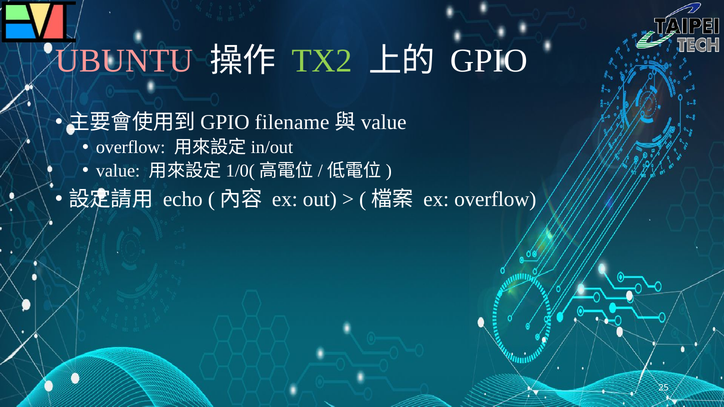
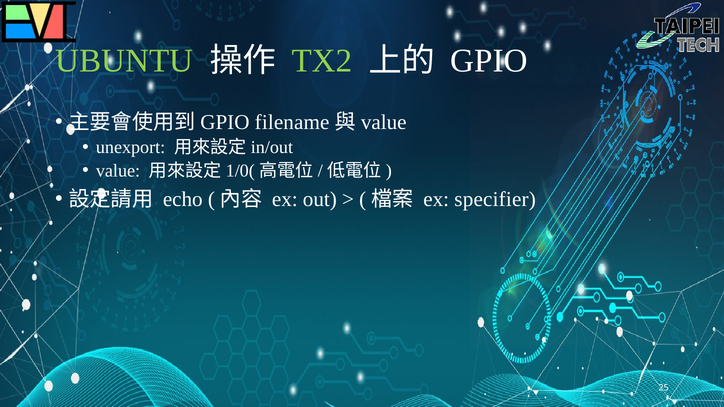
UBUNTU colour: pink -> light green (124, 61)
overflow: overflow -> unexport (131, 147)
ex overflow: overflow -> specifier (495, 199)
